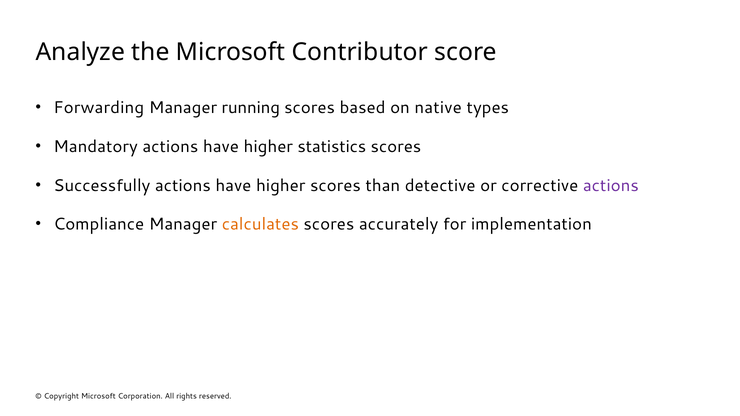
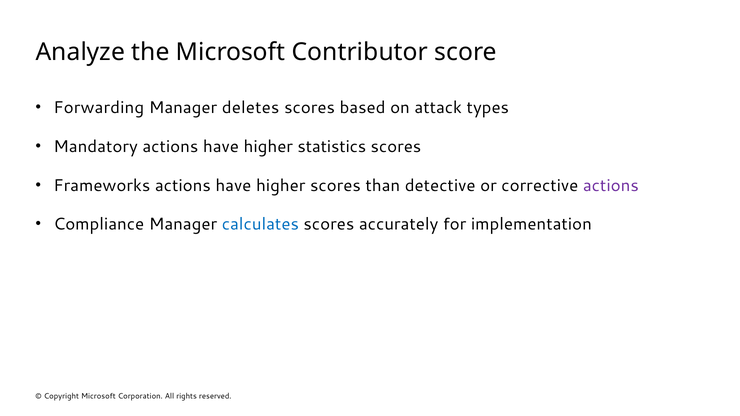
running: running -> deletes (251, 108)
native: native -> attack (438, 108)
Successfully: Successfully -> Frameworks (102, 186)
calculates colour: orange -> blue (260, 224)
